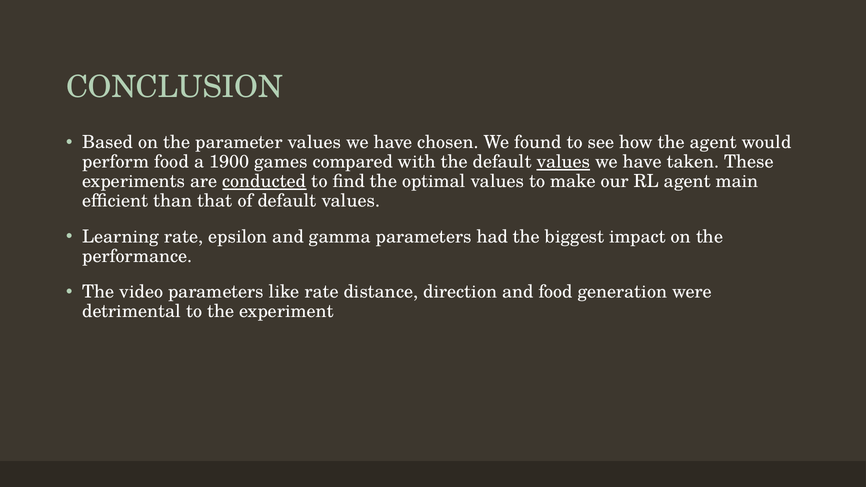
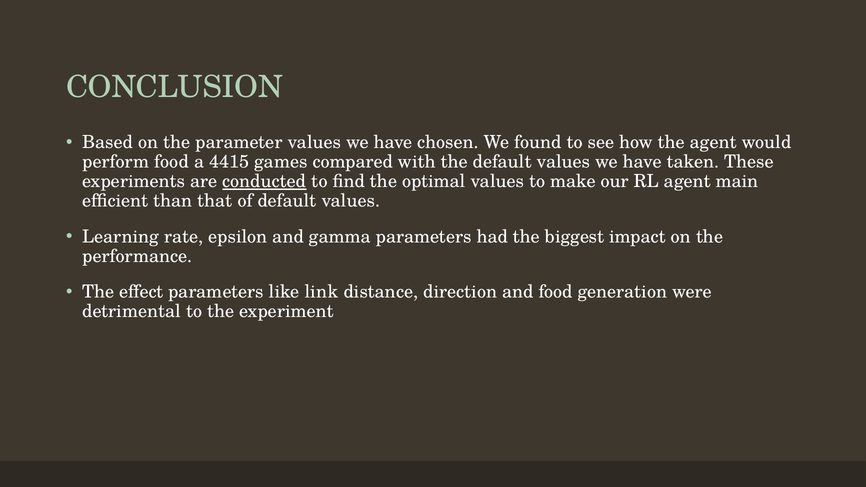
1900: 1900 -> 4415 (229, 162)
values underline: present -> none (563, 162)
video: video -> effect (141, 292)
like rate: rate -> link (321, 292)
